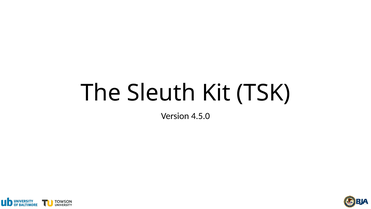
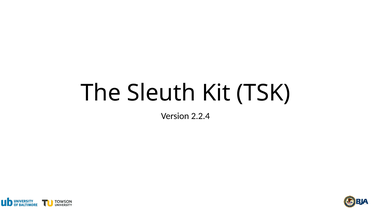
4.5.0: 4.5.0 -> 2.2.4 (200, 116)
